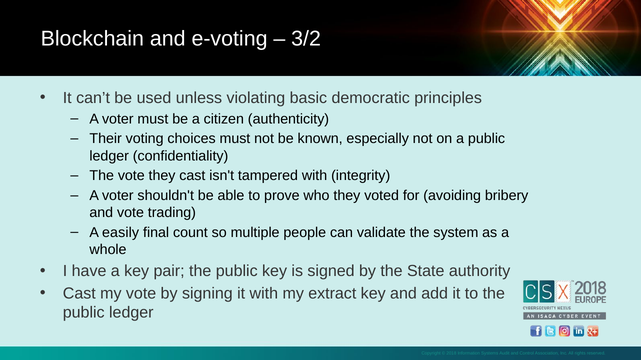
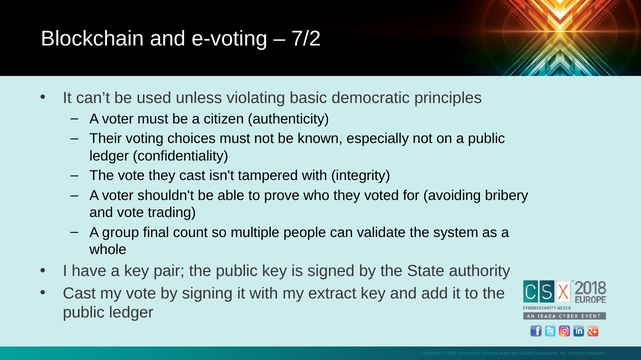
3/2: 3/2 -> 7/2 (306, 39)
easily: easily -> group (121, 233)
